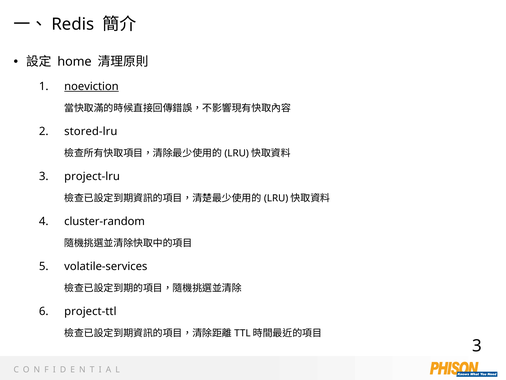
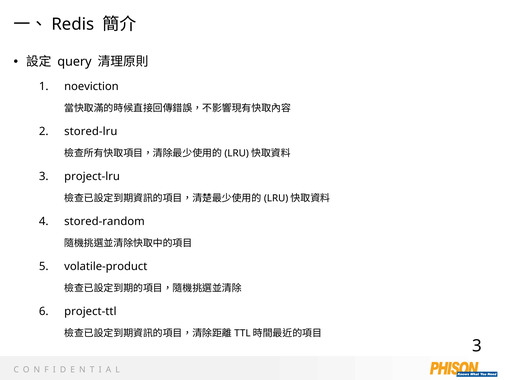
home: home -> query (74, 62)
noeviction underline: present -> none (91, 86)
cluster-random: cluster-random -> stored-random (104, 221)
volatile-services: volatile-services -> volatile-product (106, 266)
